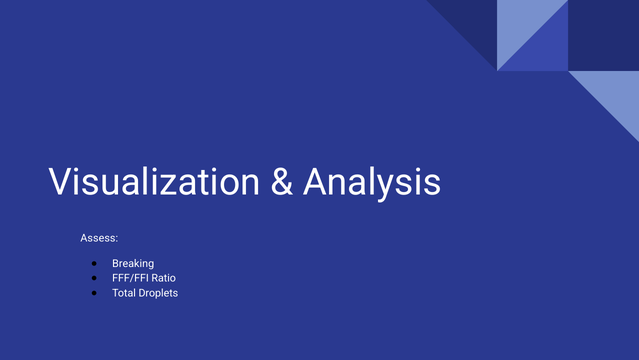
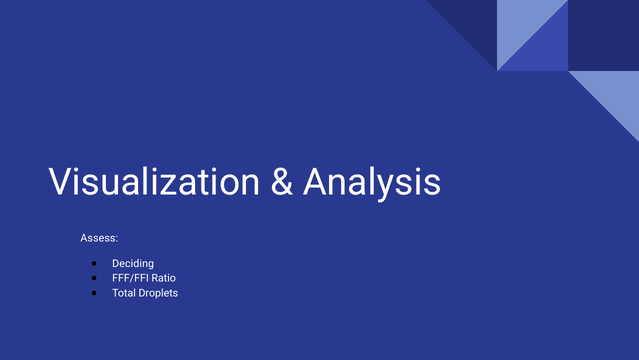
Breaking: Breaking -> Deciding (133, 263)
